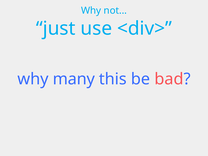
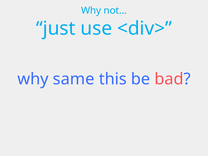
many: many -> same (74, 79)
